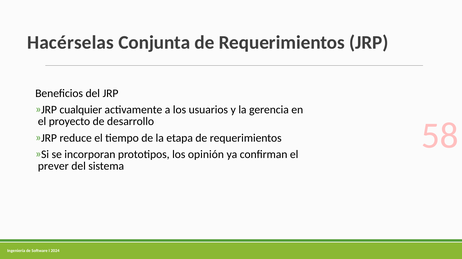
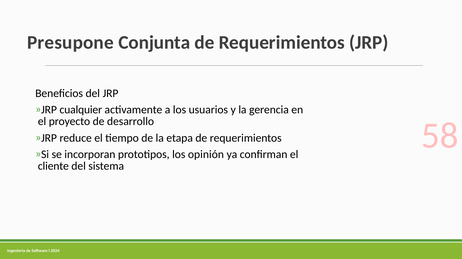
Hacérselas: Hacérselas -> Presupone (70, 42)
prever: prever -> cliente (53, 166)
